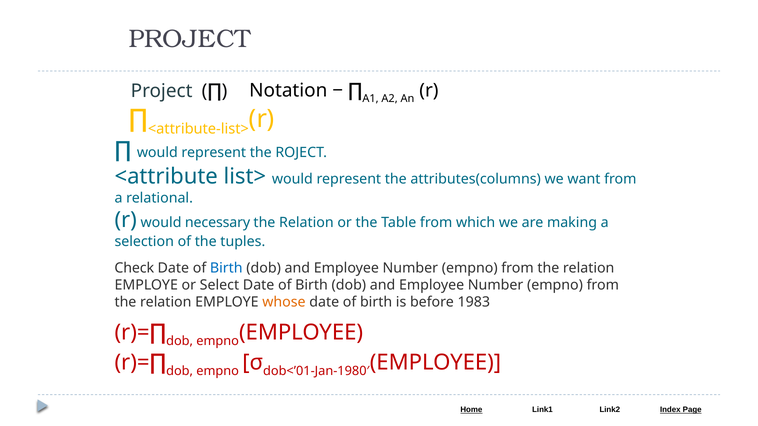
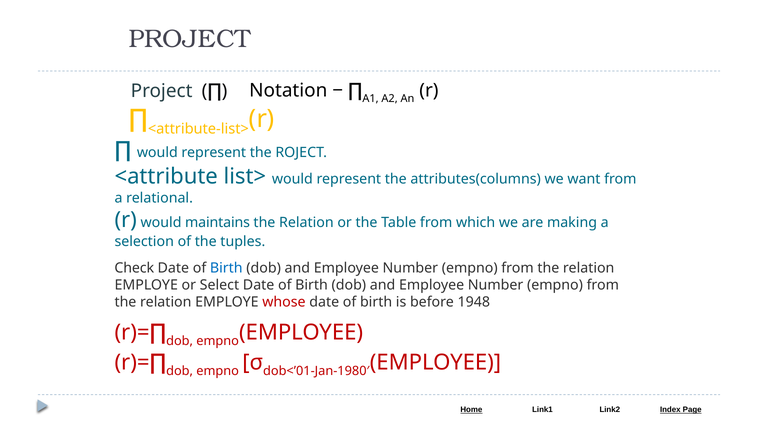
necessary: necessary -> maintains (218, 223)
whose colour: orange -> red (284, 302)
1983: 1983 -> 1948 (474, 302)
